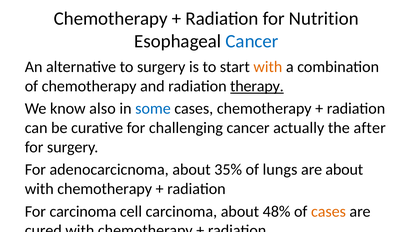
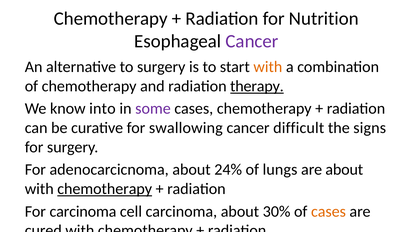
Cancer colour: blue -> purple (252, 41)
also: also -> into (102, 109)
some colour: blue -> purple (153, 109)
challenging: challenging -> swallowing (186, 128)
actually: actually -> difficult (299, 128)
after: after -> signs (370, 128)
35%: 35% -> 24% (228, 170)
chemotherapy underline: none -> present (105, 189)
48%: 48% -> 30% (277, 212)
